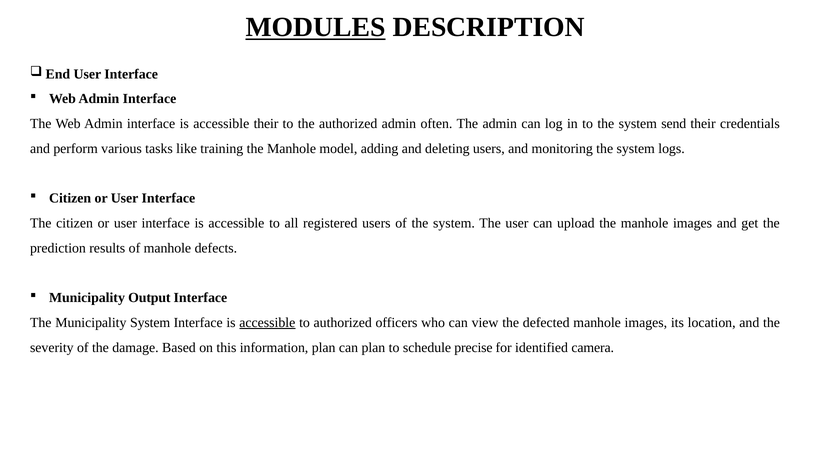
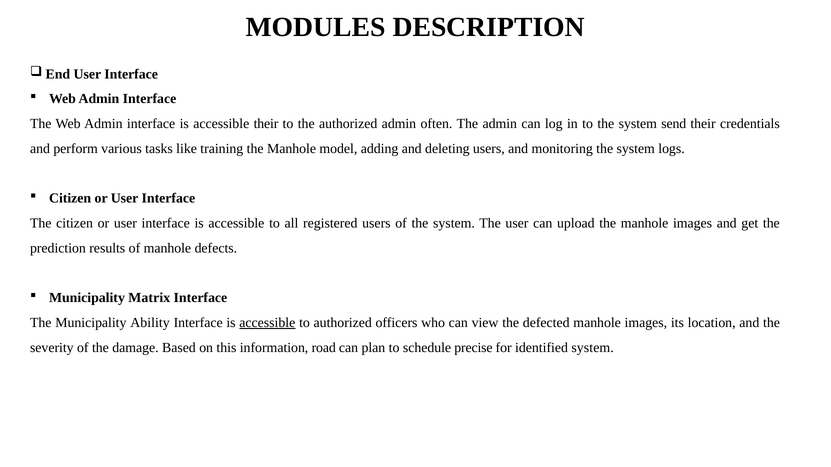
MODULES underline: present -> none (316, 27)
Output: Output -> Matrix (149, 298)
Municipality System: System -> Ability (150, 323)
information plan: plan -> road (324, 348)
identified camera: camera -> system (593, 348)
